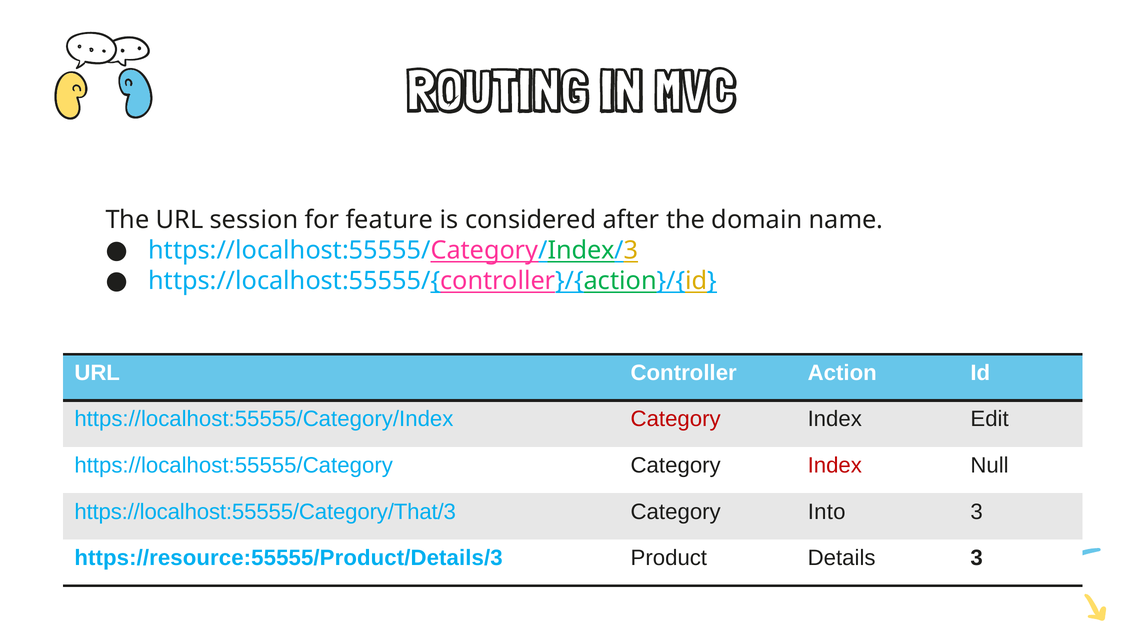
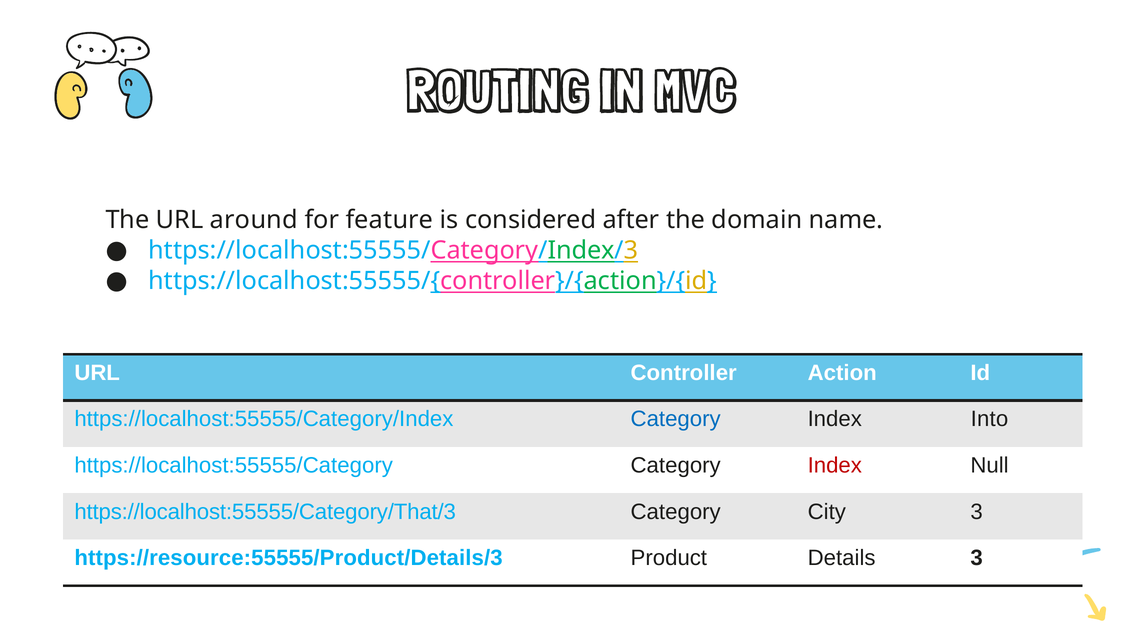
session: session -> around (254, 220)
Category colour: red -> blue (676, 419)
Edit: Edit -> Into (989, 419)
Into: Into -> City (827, 512)
